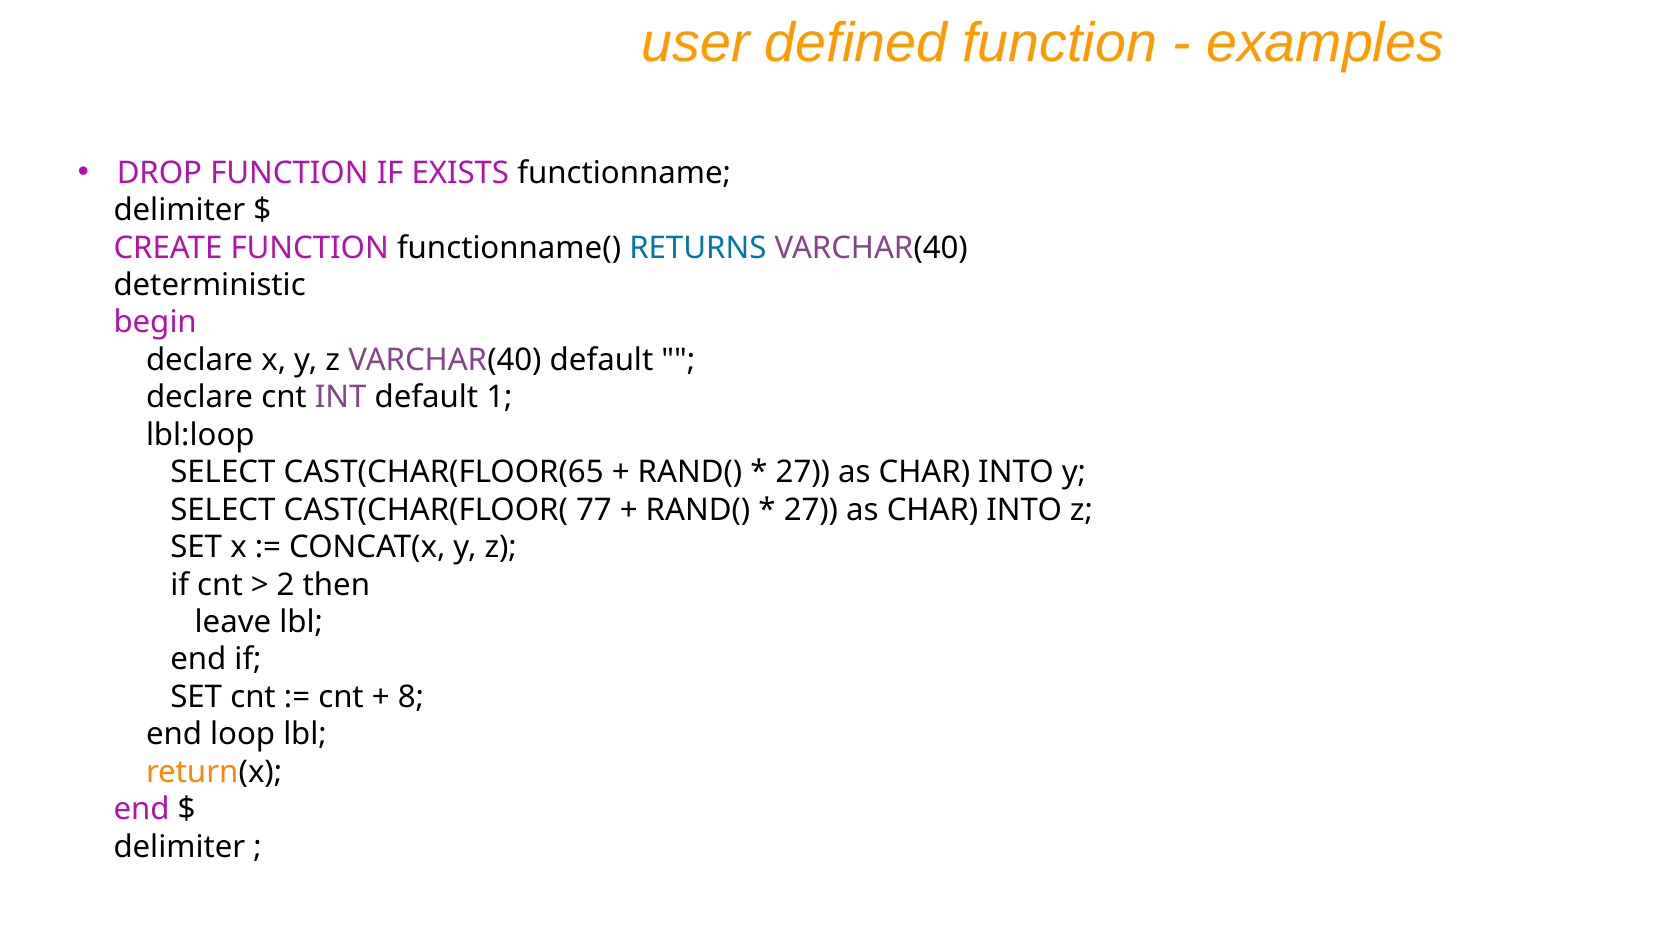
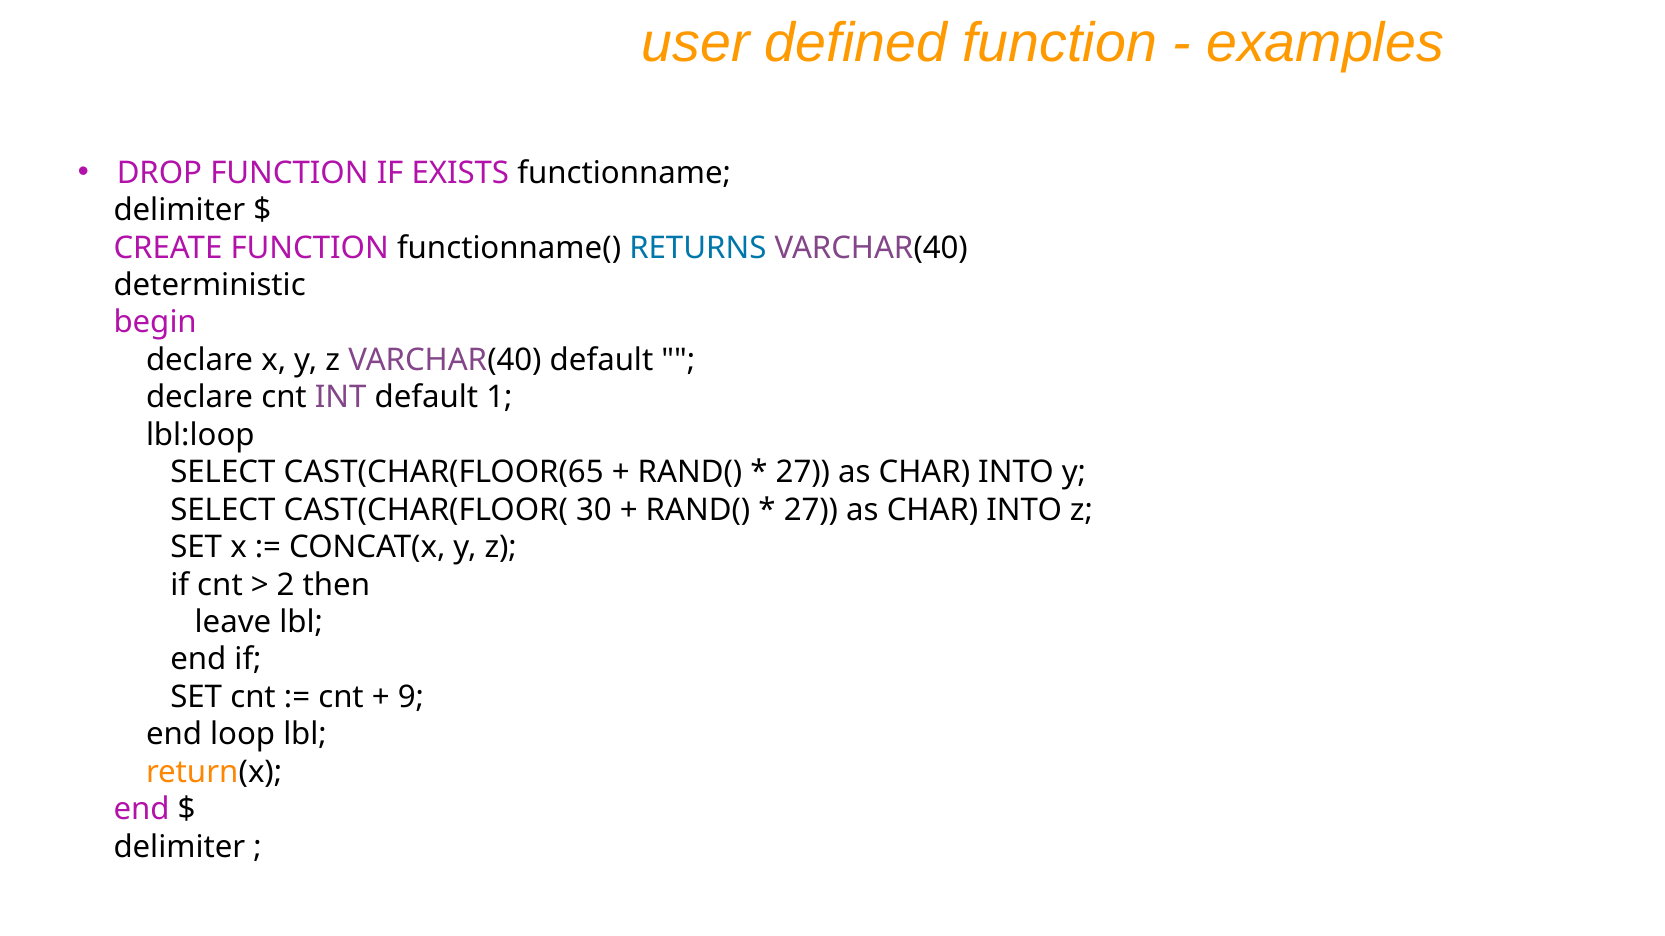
77: 77 -> 30 (594, 510)
8: 8 -> 9 (411, 697)
